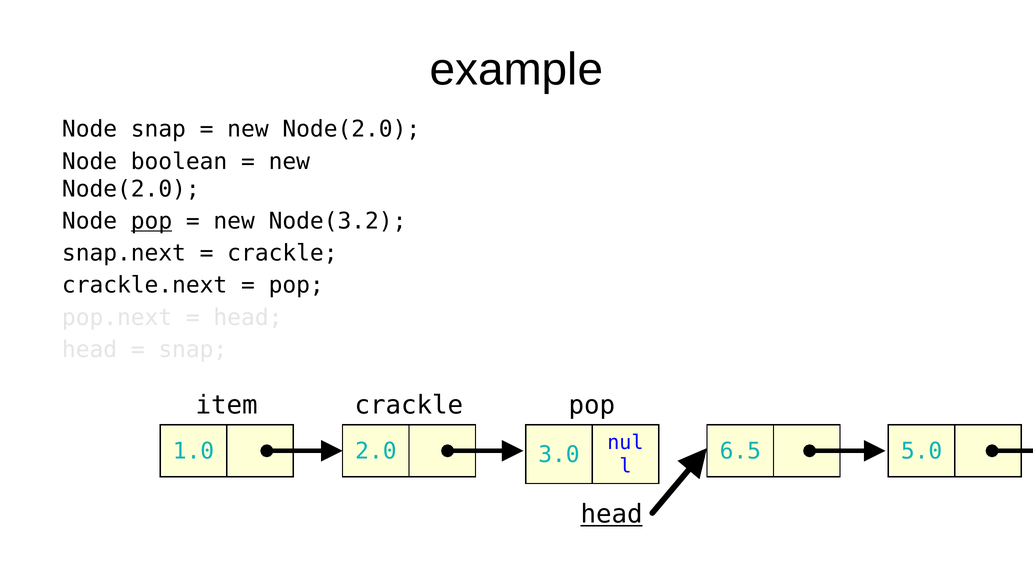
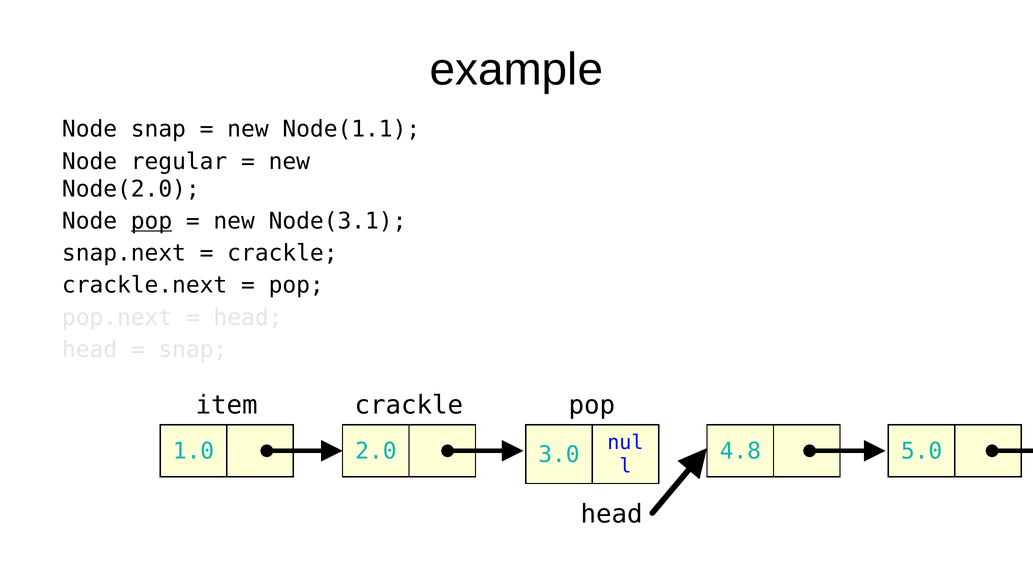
Node(2.0: Node(2.0 -> Node(1.1 (351, 129)
boolean: boolean -> regular (179, 161)
Node(3.2: Node(3.2 -> Node(3.1 (338, 221)
6.5: 6.5 -> 4.8 (740, 451)
head underline: present -> none (612, 515)
